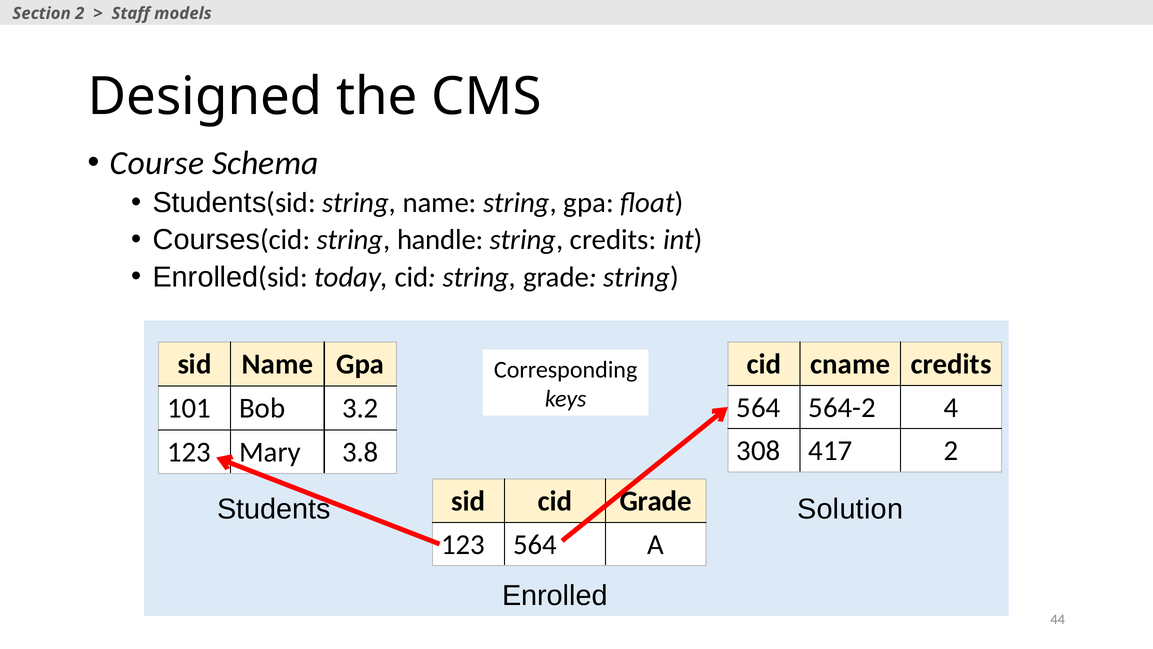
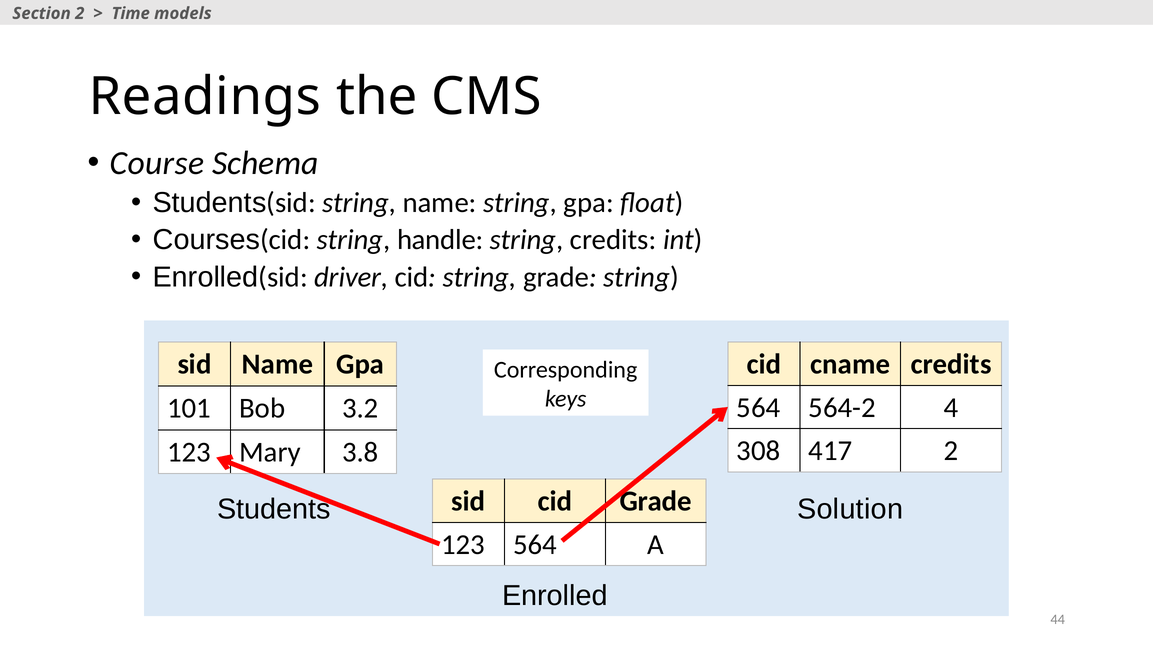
Staff: Staff -> Time (131, 13)
Designed: Designed -> Readings (205, 97)
today: today -> driver (351, 277)
